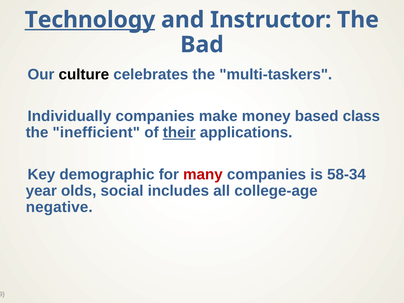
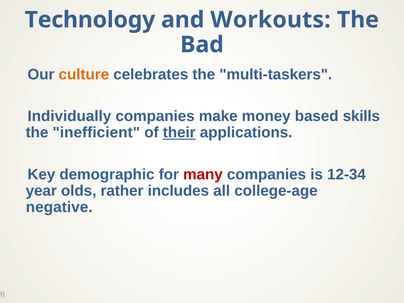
Technology underline: present -> none (90, 20)
Instructor: Instructor -> Workouts (271, 20)
culture colour: black -> orange (84, 74)
class: class -> skills (361, 116)
58-34: 58-34 -> 12-34 (346, 174)
social: social -> rather (122, 191)
